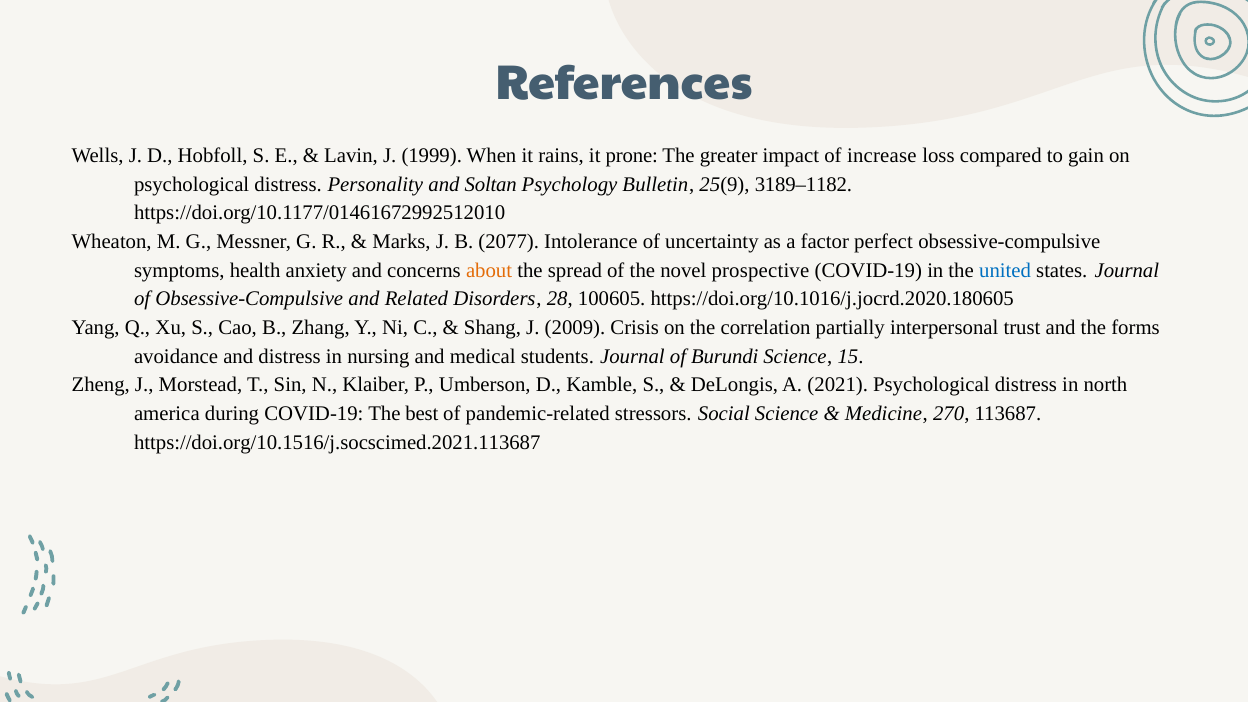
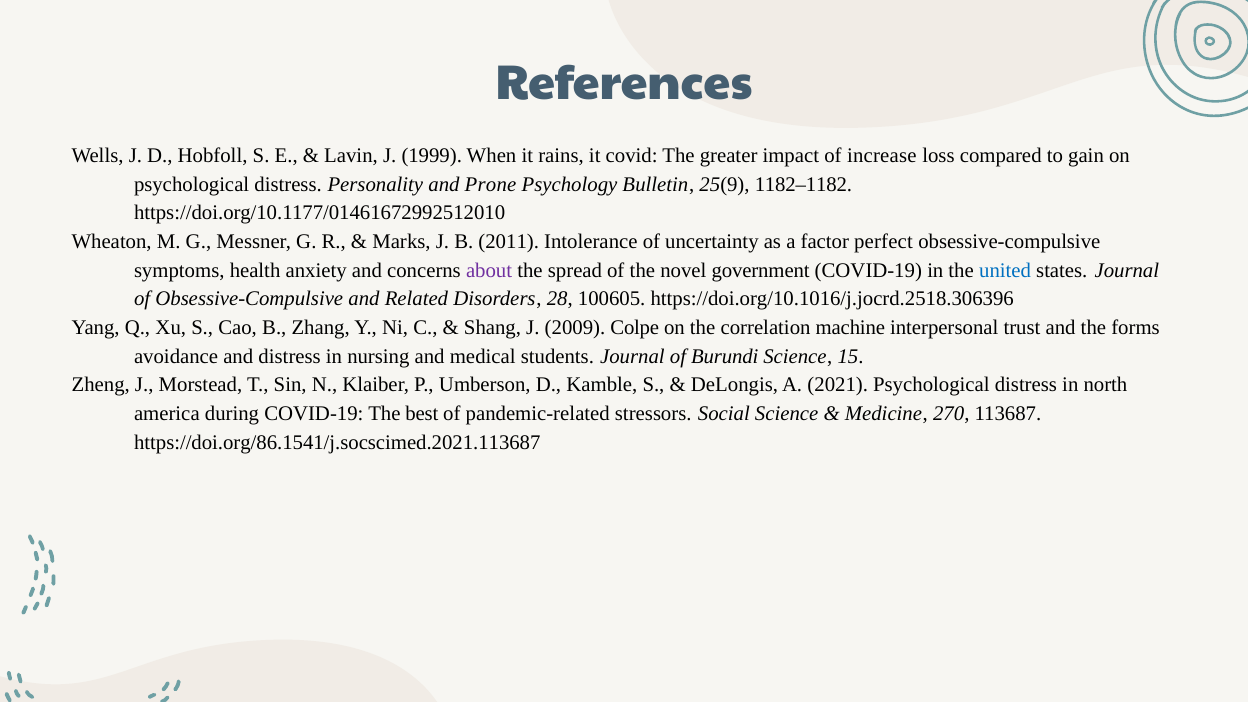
prone: prone -> covid (632, 156)
Soltan: Soltan -> Prone (491, 184)
3189–1182: 3189–1182 -> 1182–1182 (803, 184)
2077: 2077 -> 2011 (509, 242)
about colour: orange -> purple (489, 270)
prospective: prospective -> government (761, 270)
https://doi.org/10.1016/j.jocrd.2020.180605: https://doi.org/10.1016/j.jocrd.2020.180605 -> https://doi.org/10.1016/j.jocrd.2518.306396 (832, 299)
Crisis: Crisis -> Colpe (635, 328)
partially: partially -> machine (850, 328)
https://doi.org/10.1516/j.socscimed.2021.113687: https://doi.org/10.1516/j.socscimed.2021.113687 -> https://doi.org/86.1541/j.socscimed.2021.113687 (337, 442)
